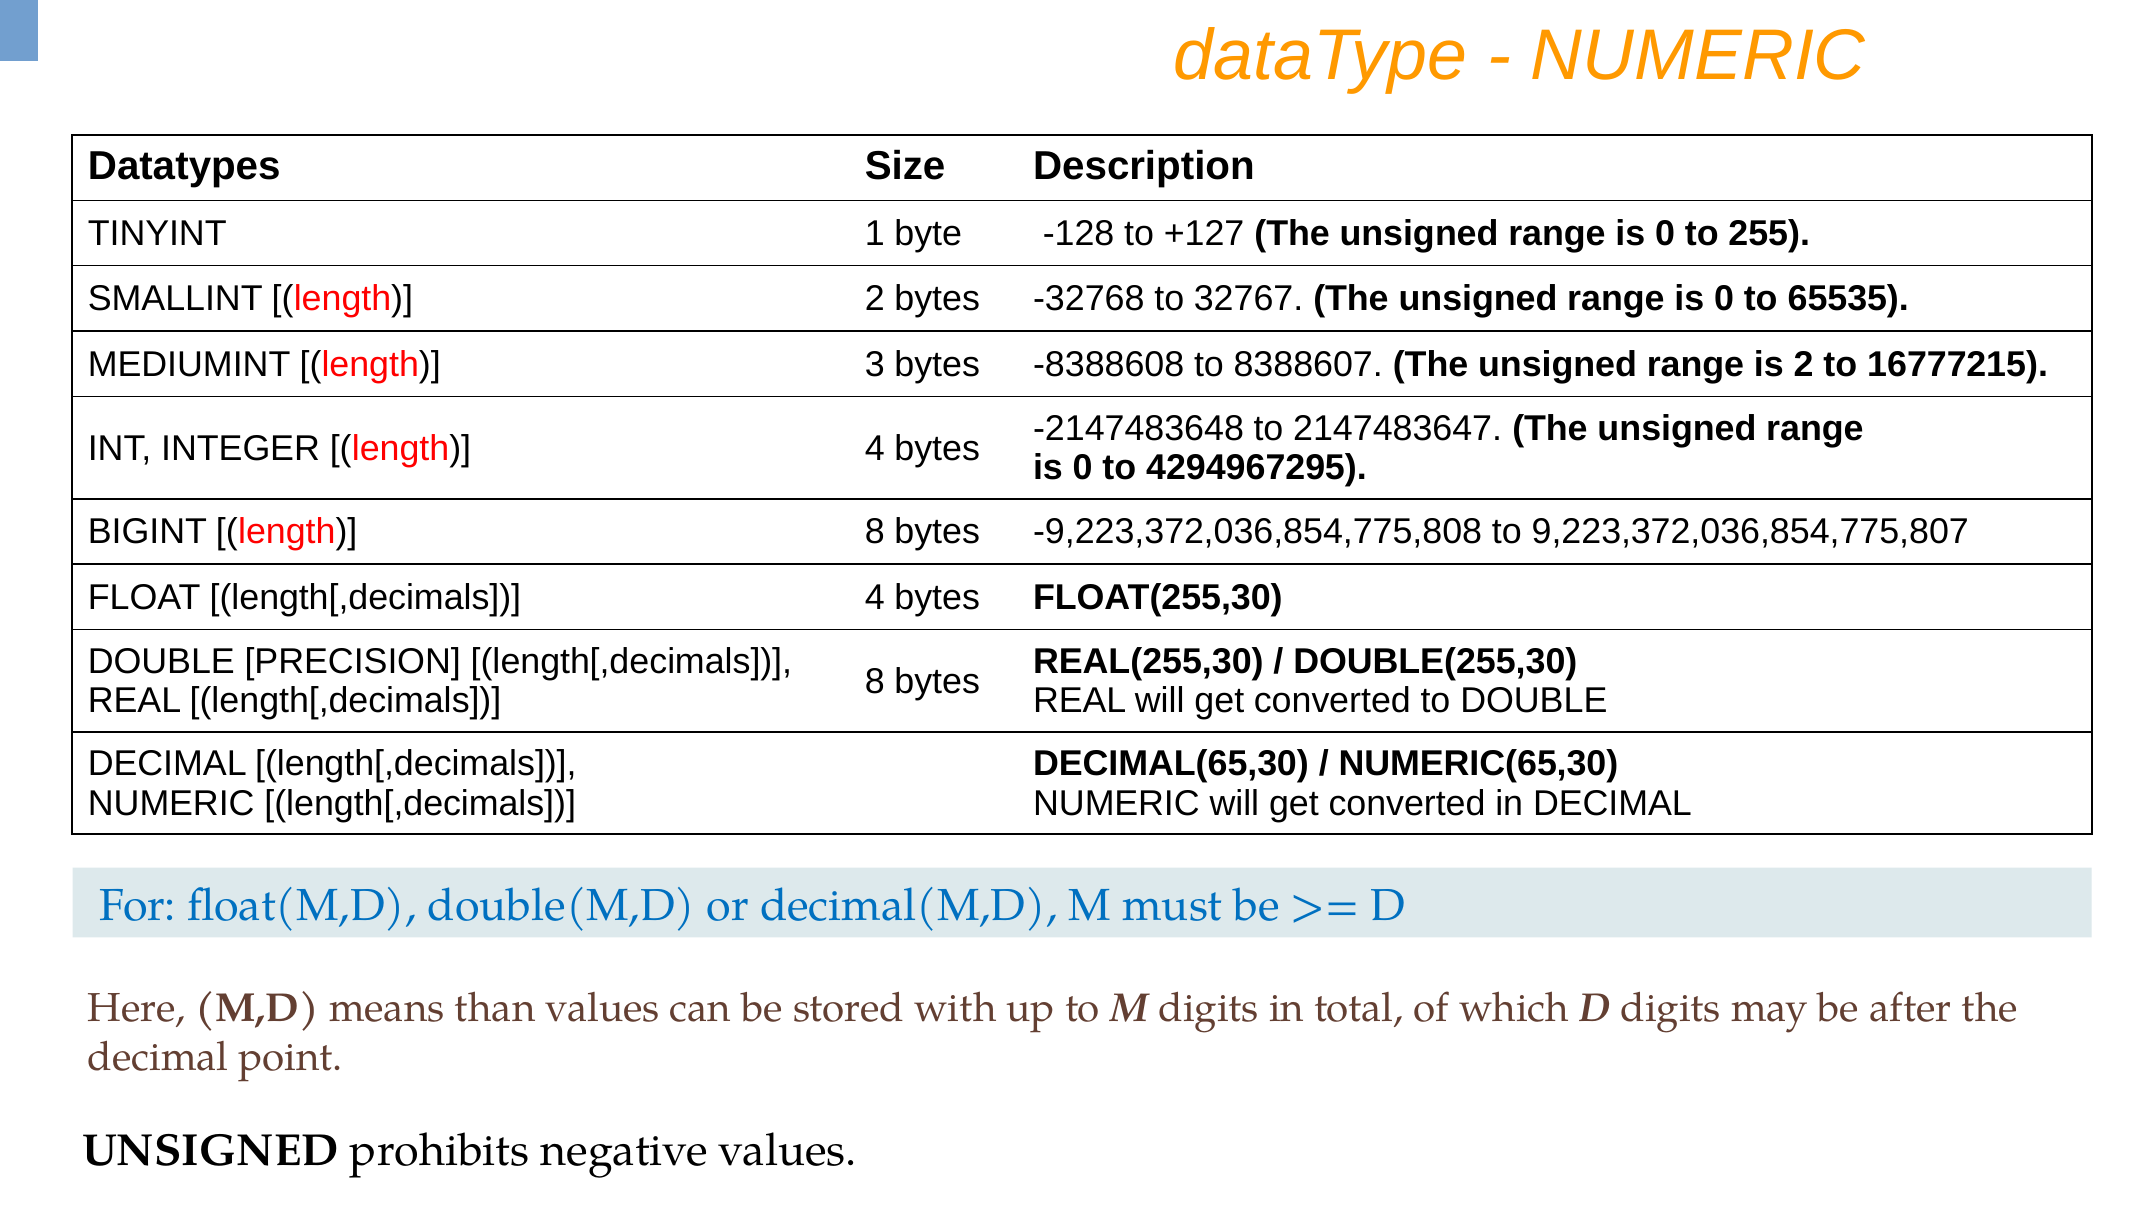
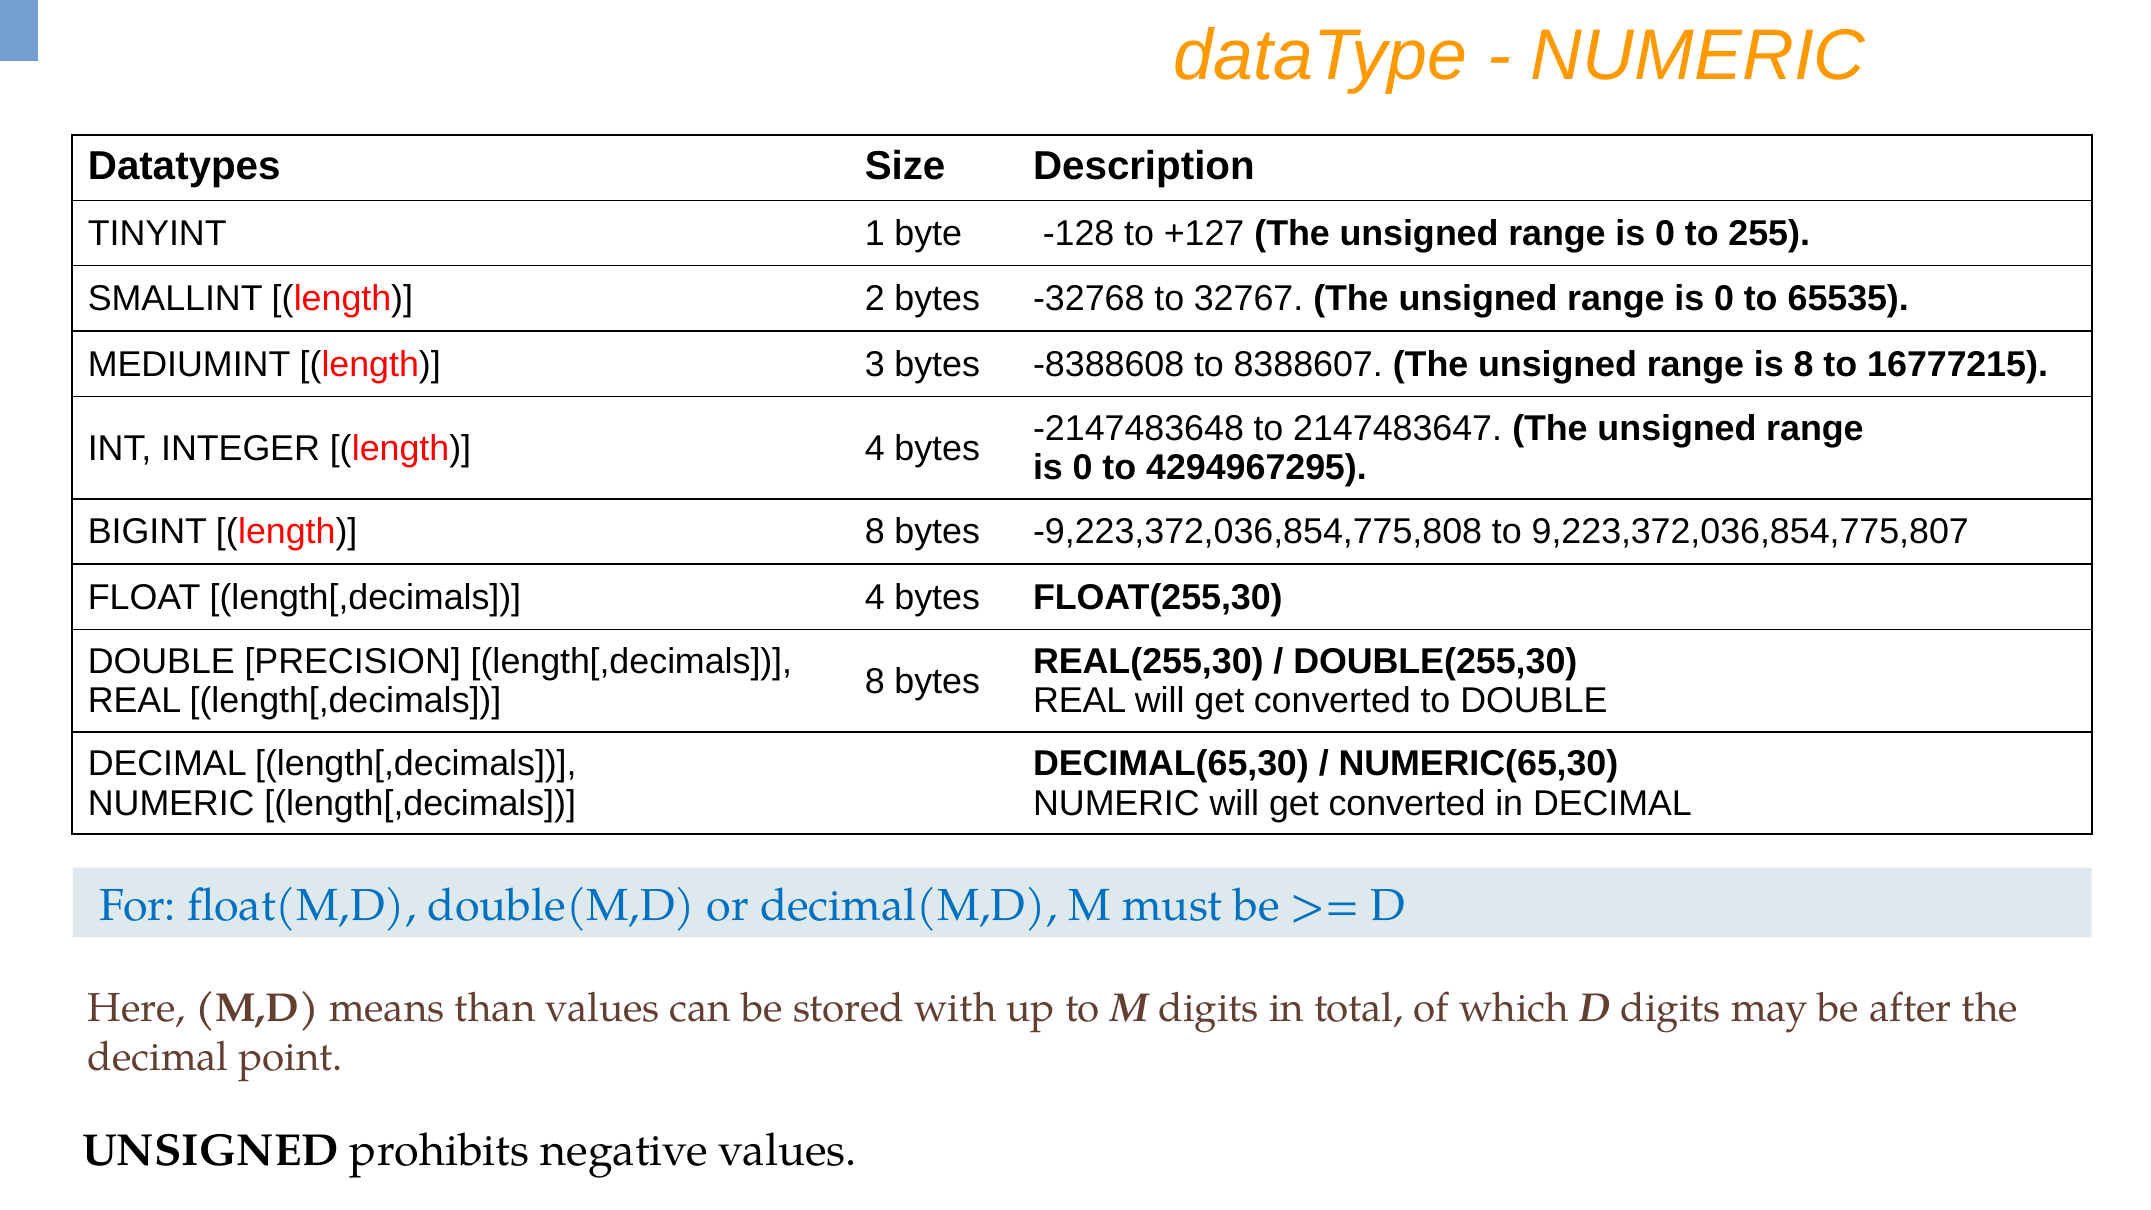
is 2: 2 -> 8 (1804, 364)
